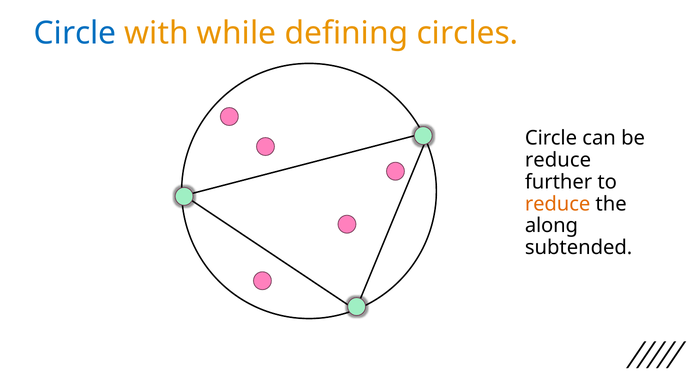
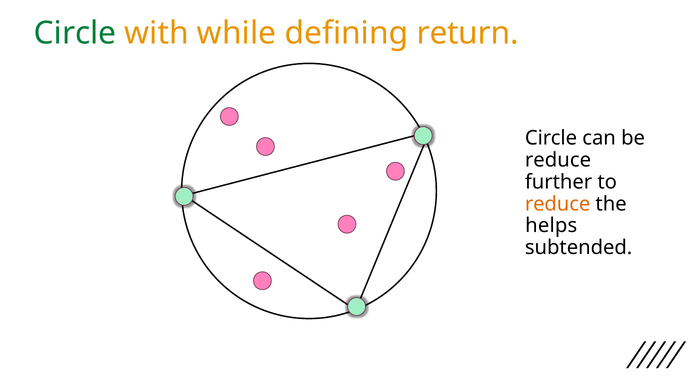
Circle colour: blue -> green (75, 33)
circles: circles -> return (468, 33)
along: along -> helps (551, 225)
